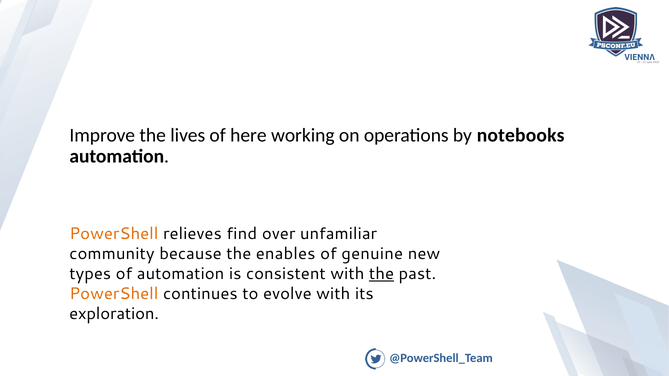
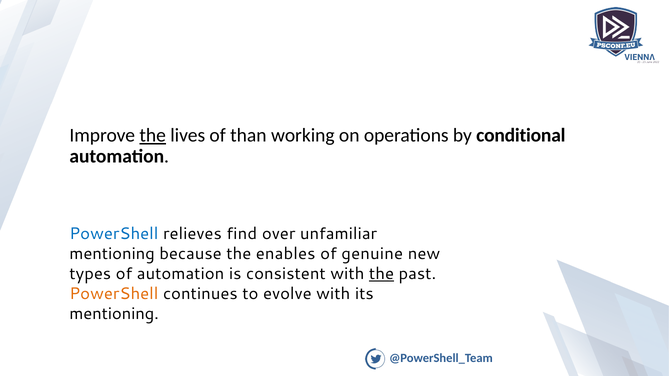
the underline: none -> present (153, 135)
here: here -> than (248, 135)
notebooks: notebooks -> conditional (521, 135)
PowerShell colour: orange -> blue (114, 234)
community: community -> mentioning (112, 254)
exploration: exploration -> mentioning (114, 314)
